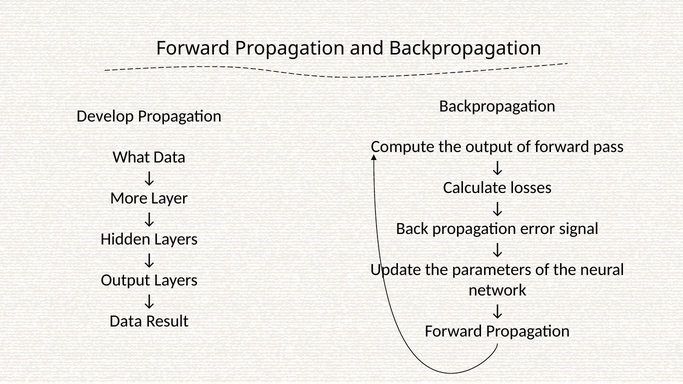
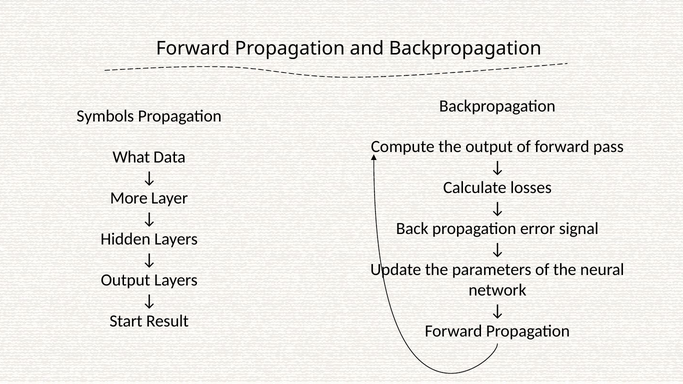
Develop: Develop -> Symbols (105, 116)
Data: Data -> Start (126, 321)
